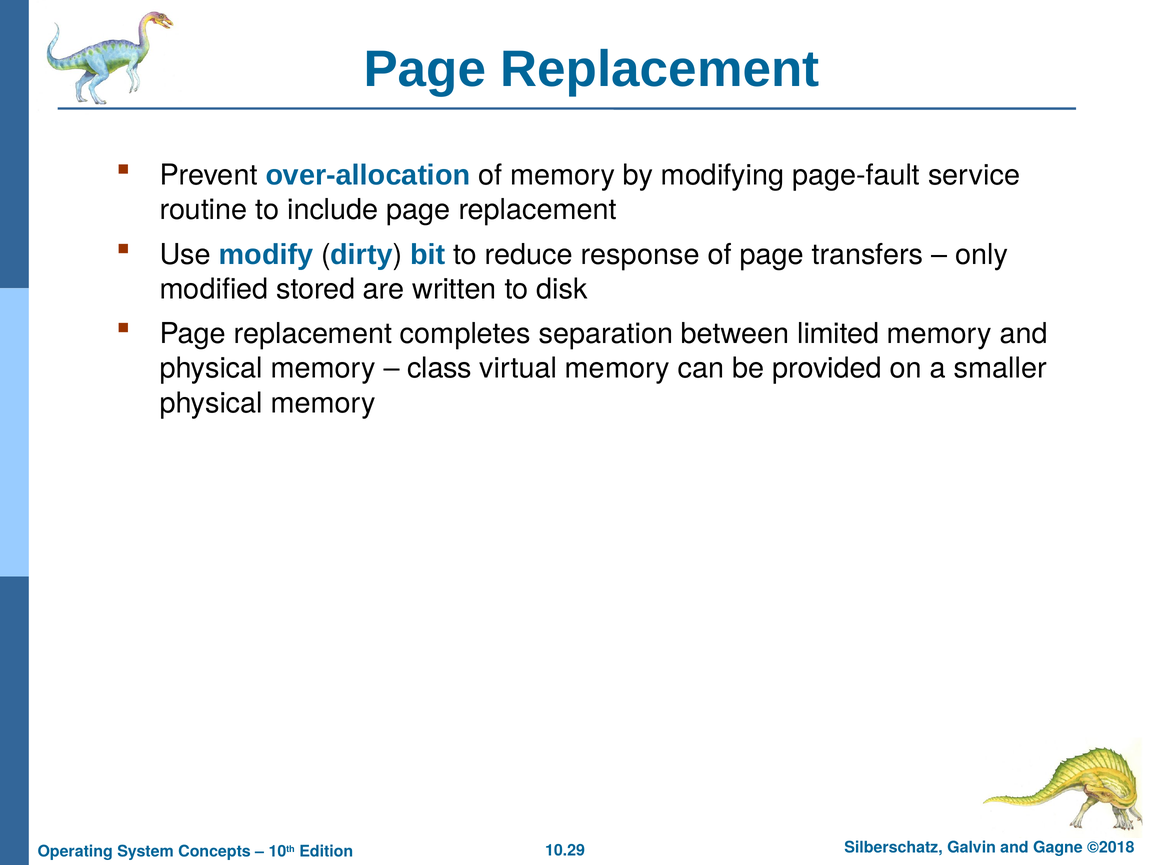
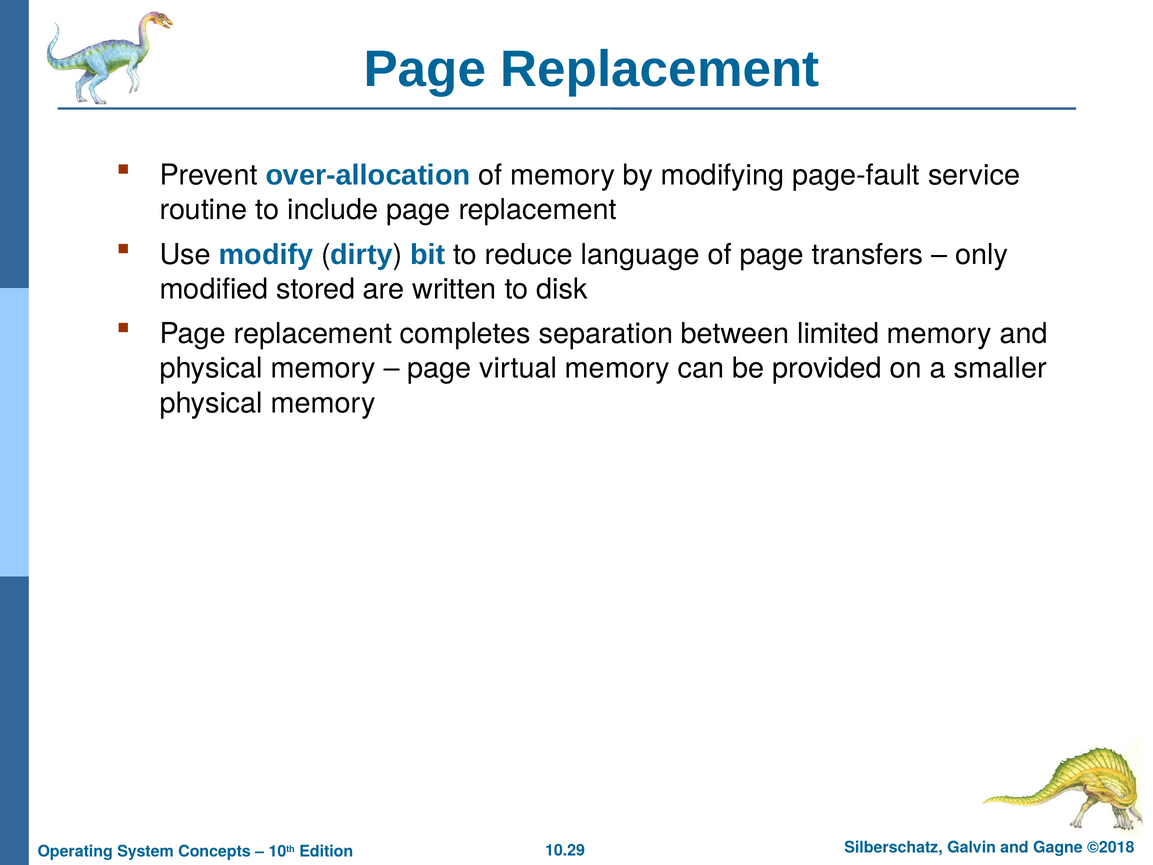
response: response -> language (640, 254)
class: class -> page (439, 368)
